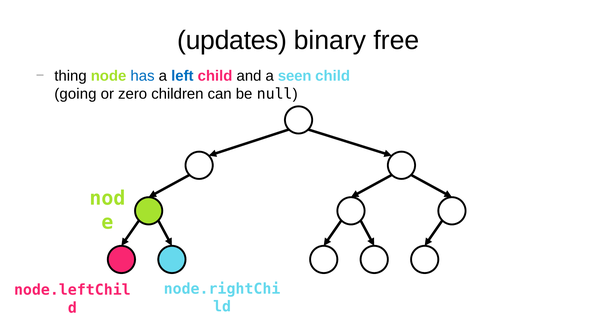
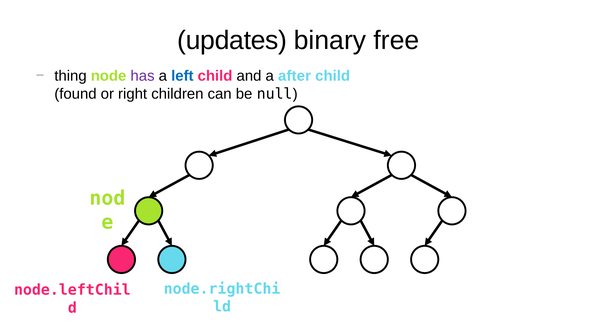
has colour: blue -> purple (143, 76)
seen: seen -> after (295, 76)
going: going -> found (75, 94)
zero: zero -> right (133, 94)
